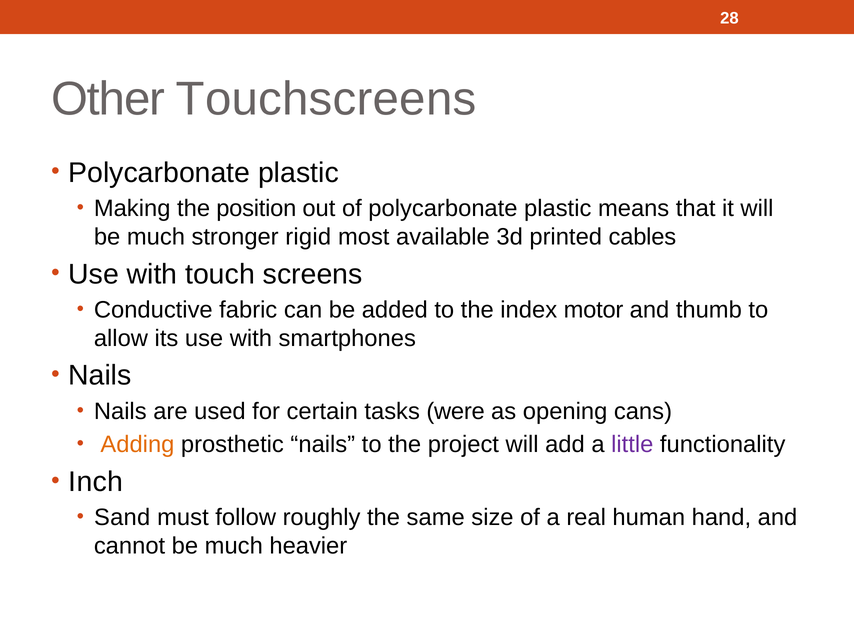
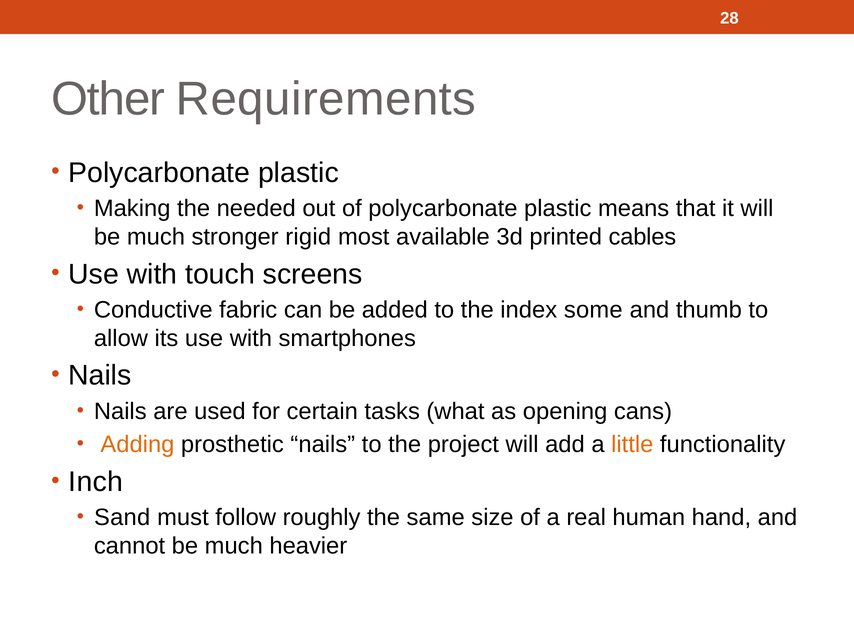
Touchscreens: Touchscreens -> Requirements (326, 99)
position: position -> needed (256, 209)
motor: motor -> some (593, 310)
were: were -> what (455, 412)
little colour: purple -> orange (632, 445)
